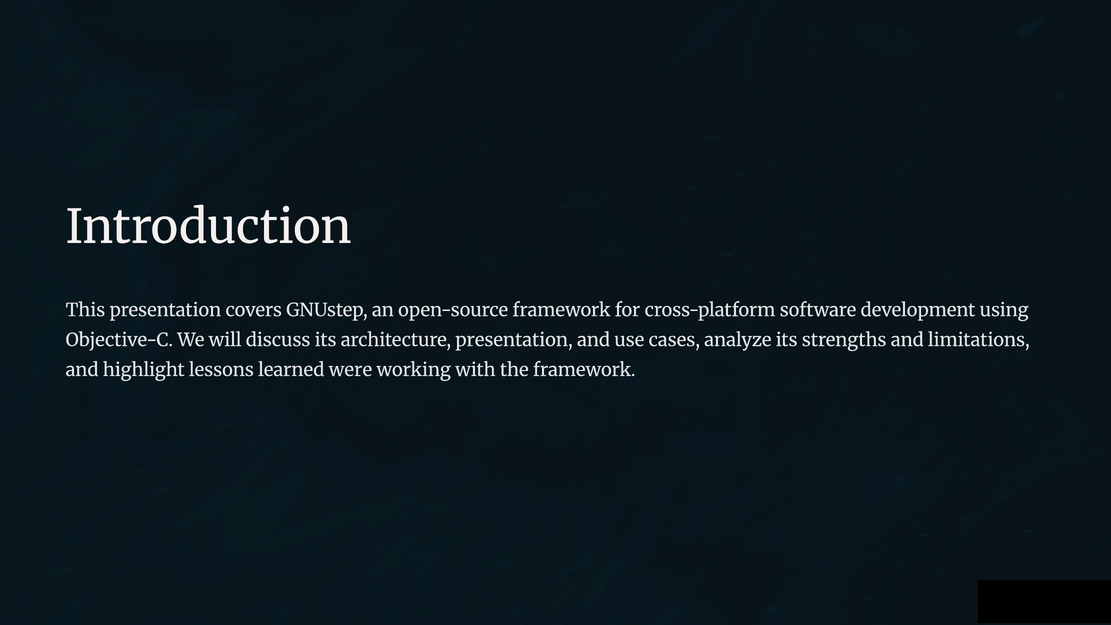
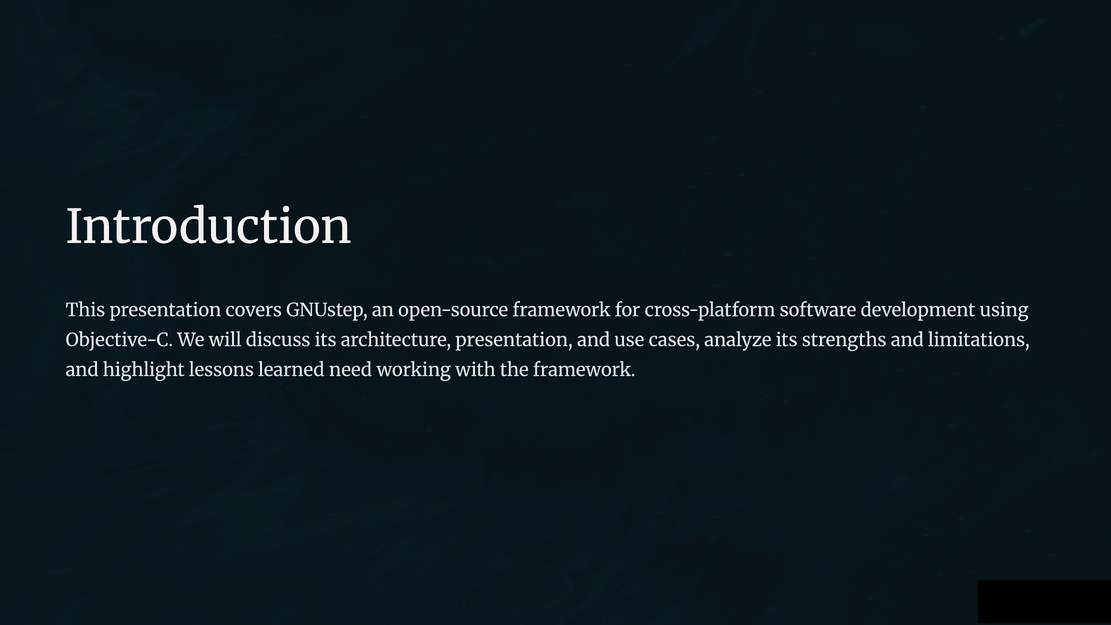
were: were -> need (350, 370)
